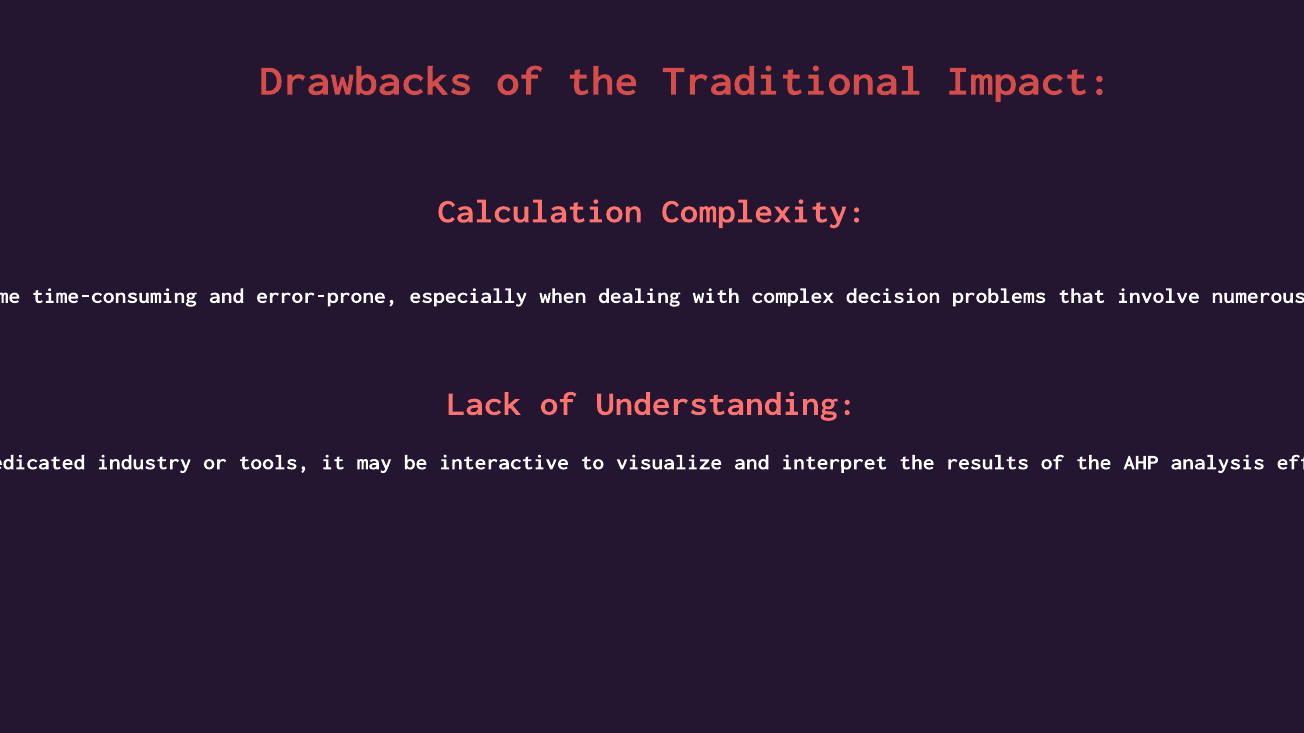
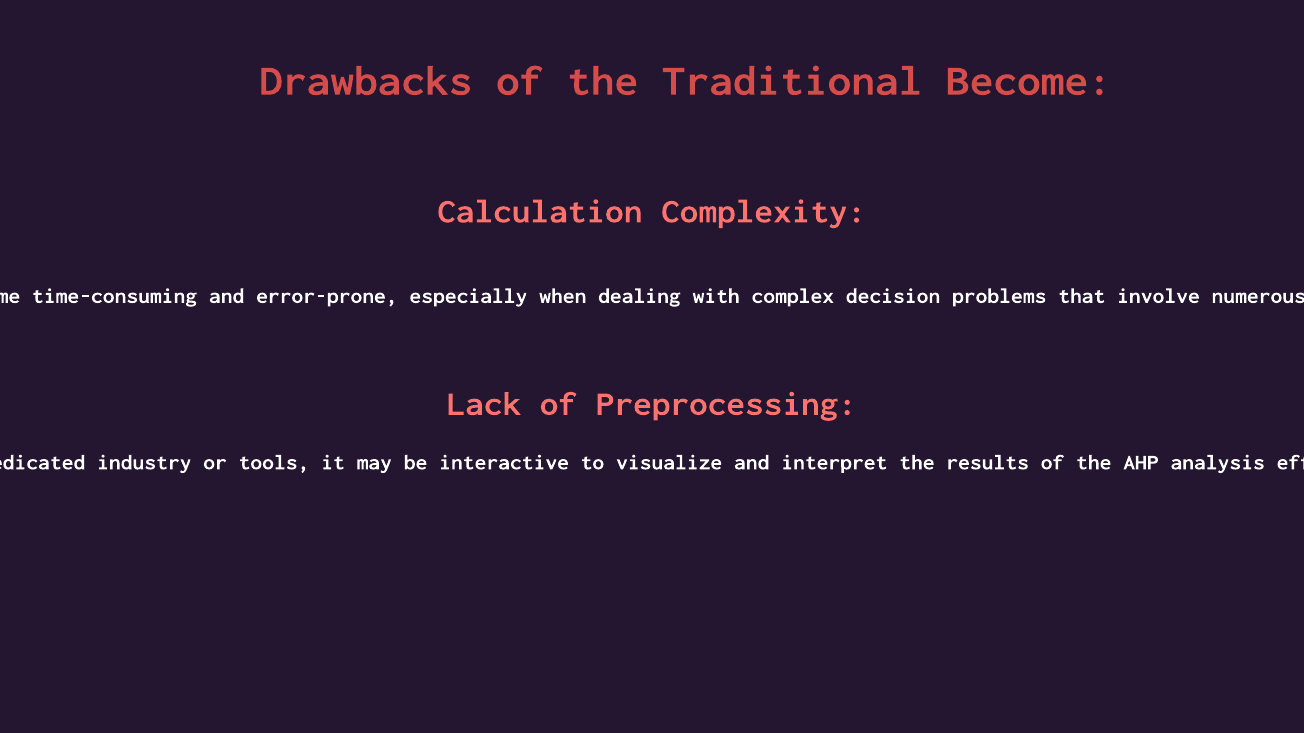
Traditional Impact: Impact -> Become (1029, 81)
Understanding: Understanding -> Preprocessing (726, 404)
